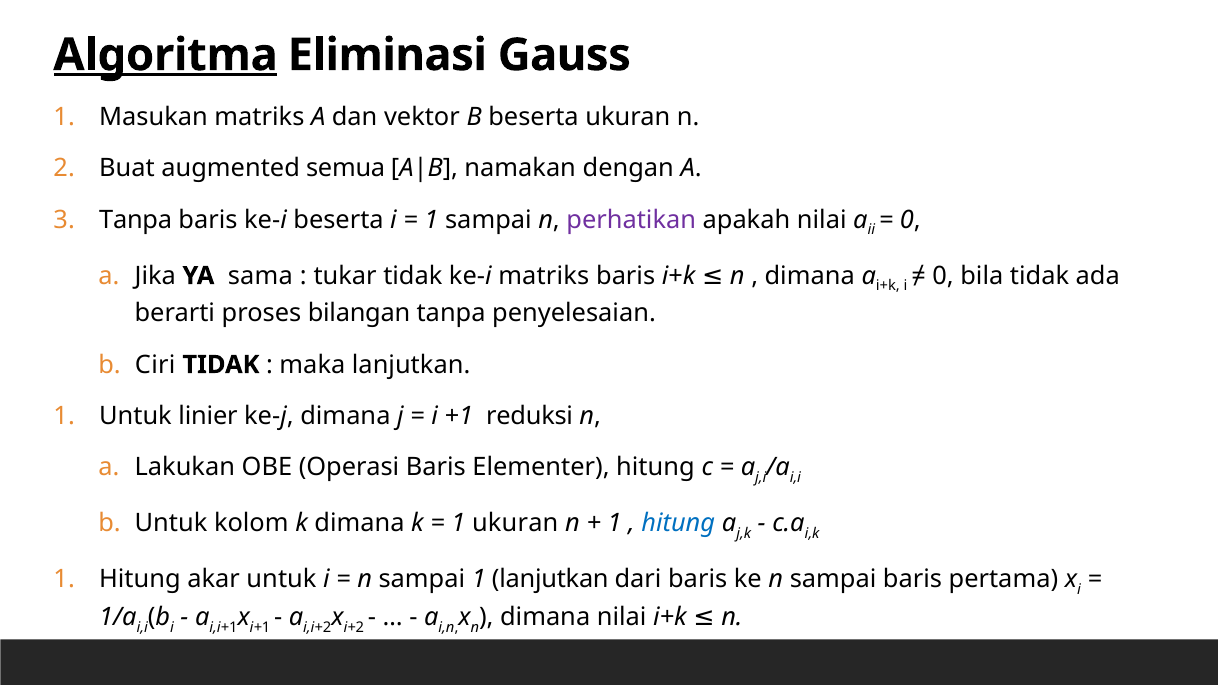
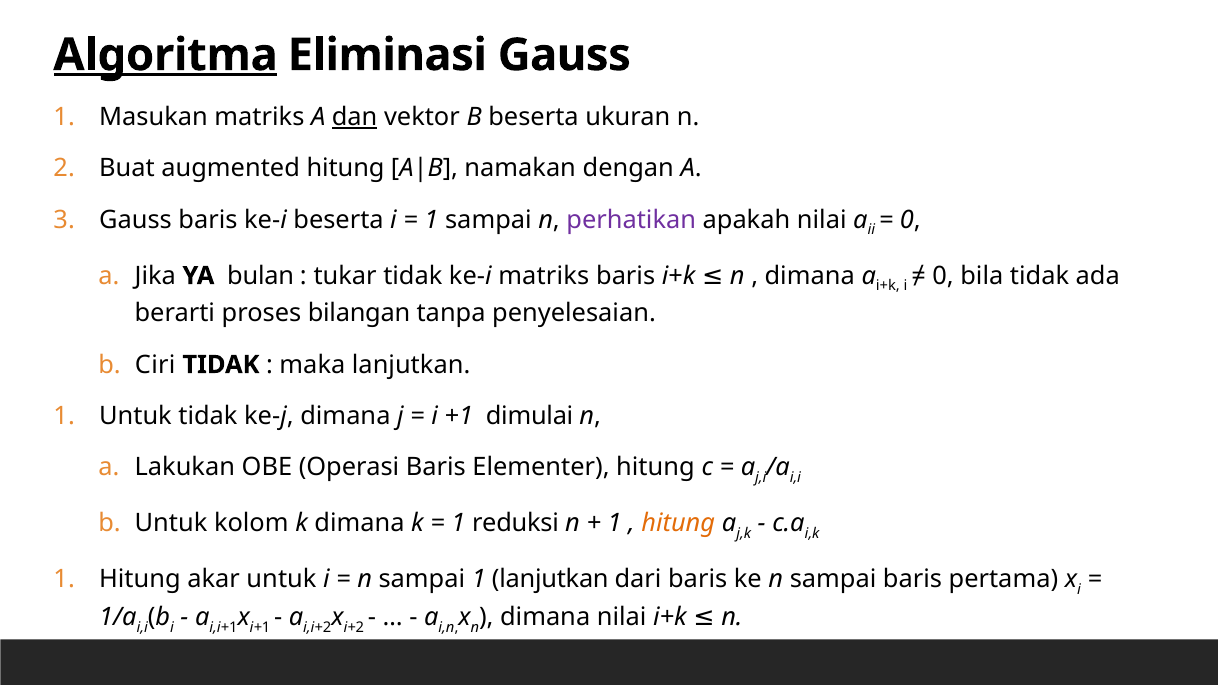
dan underline: none -> present (355, 117)
augmented semua: semua -> hitung (346, 168)
Tanpa: Tanpa -> Gauss (135, 220)
sama: sama -> bulan (261, 276)
Untuk linier: linier -> tidak (208, 416)
reduksi: reduksi -> dimulai (530, 416)
1 ukuran: ukuran -> reduksi (515, 524)
hitung colour: blue -> orange (678, 524)
